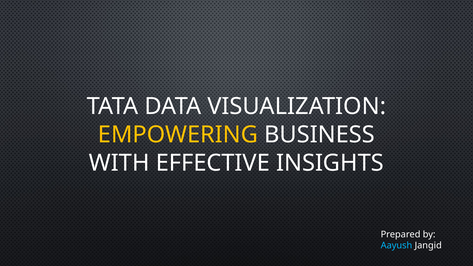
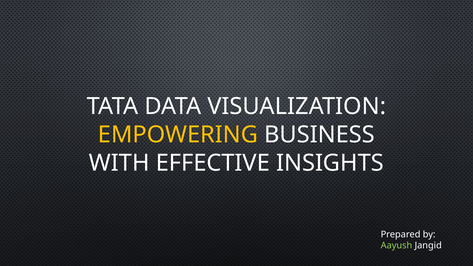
Aayush colour: light blue -> light green (396, 245)
